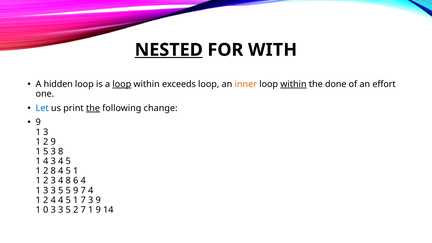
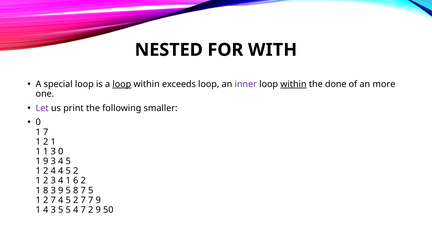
NESTED underline: present -> none (169, 50)
hidden: hidden -> special (58, 84)
inner colour: orange -> purple (246, 84)
effort: effort -> more (384, 84)
Let colour: blue -> purple (42, 108)
the underline: present -> none (93, 108)
change: change -> smaller (161, 108)
9: 9 -> 0 (38, 122)
3: 3 -> 7 (46, 132)
1 2 9: 9 -> 1 (53, 142)
5: 5 -> 1 (46, 152)
3 8: 8 -> 0 (61, 152)
1 4: 4 -> 9 (46, 161)
2 8: 8 -> 4 (53, 171)
1: 1 -> 2 (76, 171)
4 8: 8 -> 1 (68, 181)
6 4: 4 -> 2 (83, 181)
3: 3 -> 8 (46, 190)
5: 5 -> 9 (61, 190)
5 9: 9 -> 8 (76, 190)
7 4: 4 -> 5 (91, 190)
1 2 4: 4 -> 7 (53, 200)
1: 1 -> 2 (76, 200)
7 3: 3 -> 7 (91, 200)
1 0: 0 -> 4 (46, 210)
3: 3 -> 5 (61, 210)
5 2: 2 -> 4 (76, 210)
7 1: 1 -> 2 (91, 210)
14: 14 -> 50 (108, 210)
